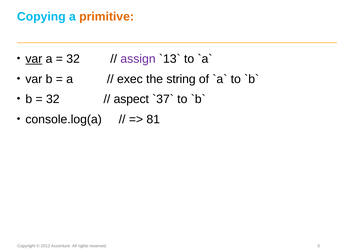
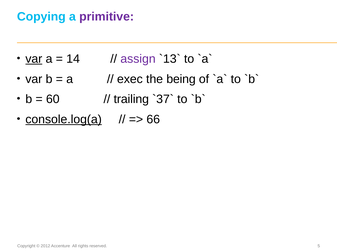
primitive colour: orange -> purple (107, 17)
32: 32 -> 14 (73, 59)
string: string -> being (181, 79)
32: 32 -> 60 (53, 99)
aspect: aspect -> trailing (131, 99)
console.log(a underline: none -> present (64, 120)
81: 81 -> 66 (153, 120)
